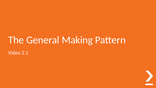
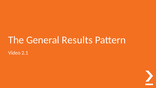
Making: Making -> Results (77, 40)
